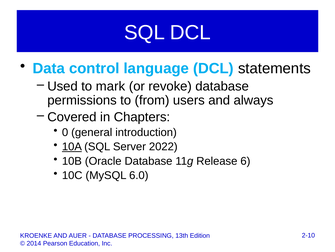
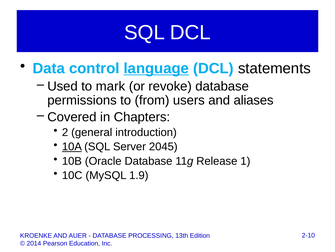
language underline: none -> present (156, 68)
always: always -> aliases (254, 100)
0: 0 -> 2 (65, 132)
2022: 2022 -> 2045 (163, 146)
6: 6 -> 1 (245, 161)
6.0: 6.0 -> 1.9 (139, 175)
